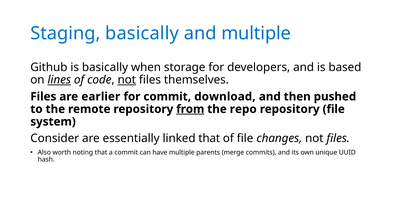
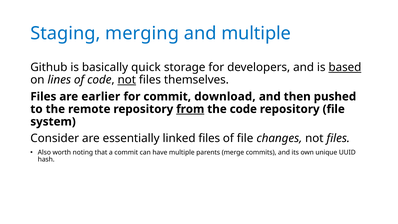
Staging basically: basically -> merging (142, 33)
when: when -> quick (146, 67)
based underline: none -> present (345, 67)
lines underline: present -> none (59, 80)
the repo: repo -> code (243, 109)
linked that: that -> files (209, 138)
